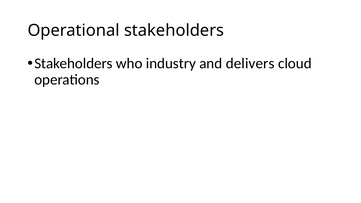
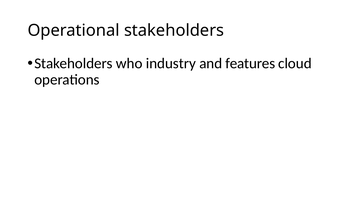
delivers: delivers -> features (250, 63)
